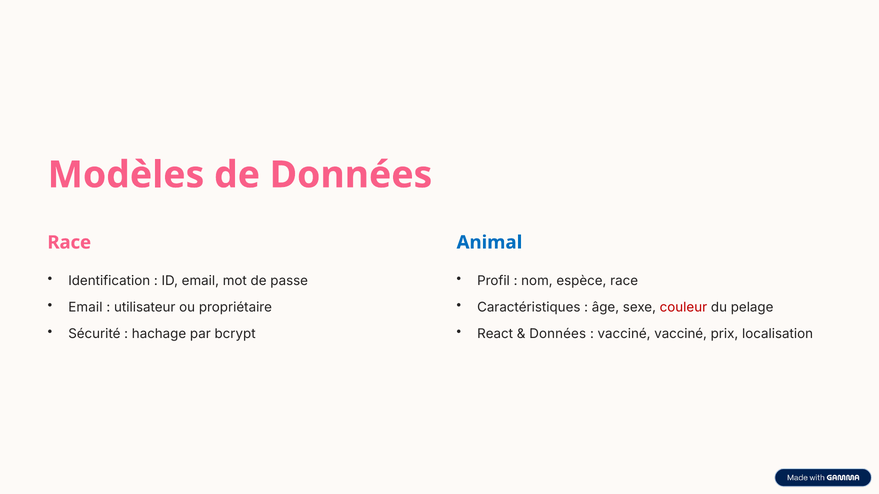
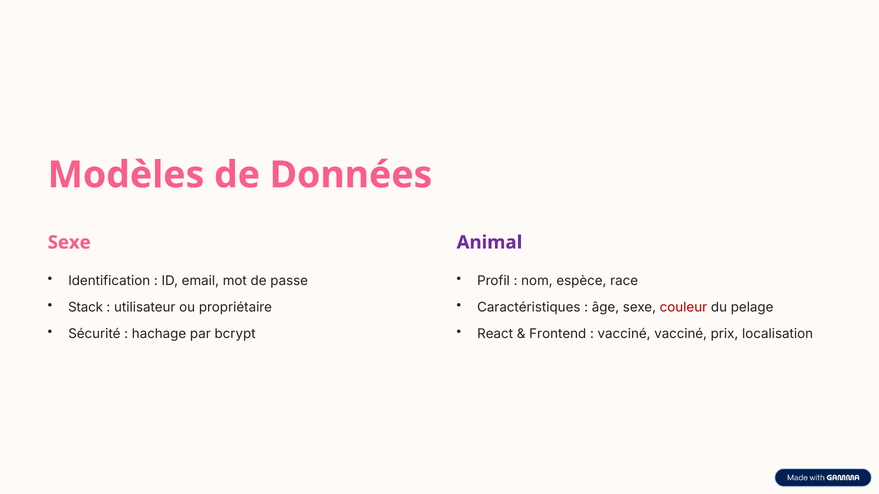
Race: Race -> Sexe (69, 243)
Animal colour: blue -> purple (489, 243)
Email: Email -> Stack (86, 308)
Données: Données -> Frontend (558, 334)
